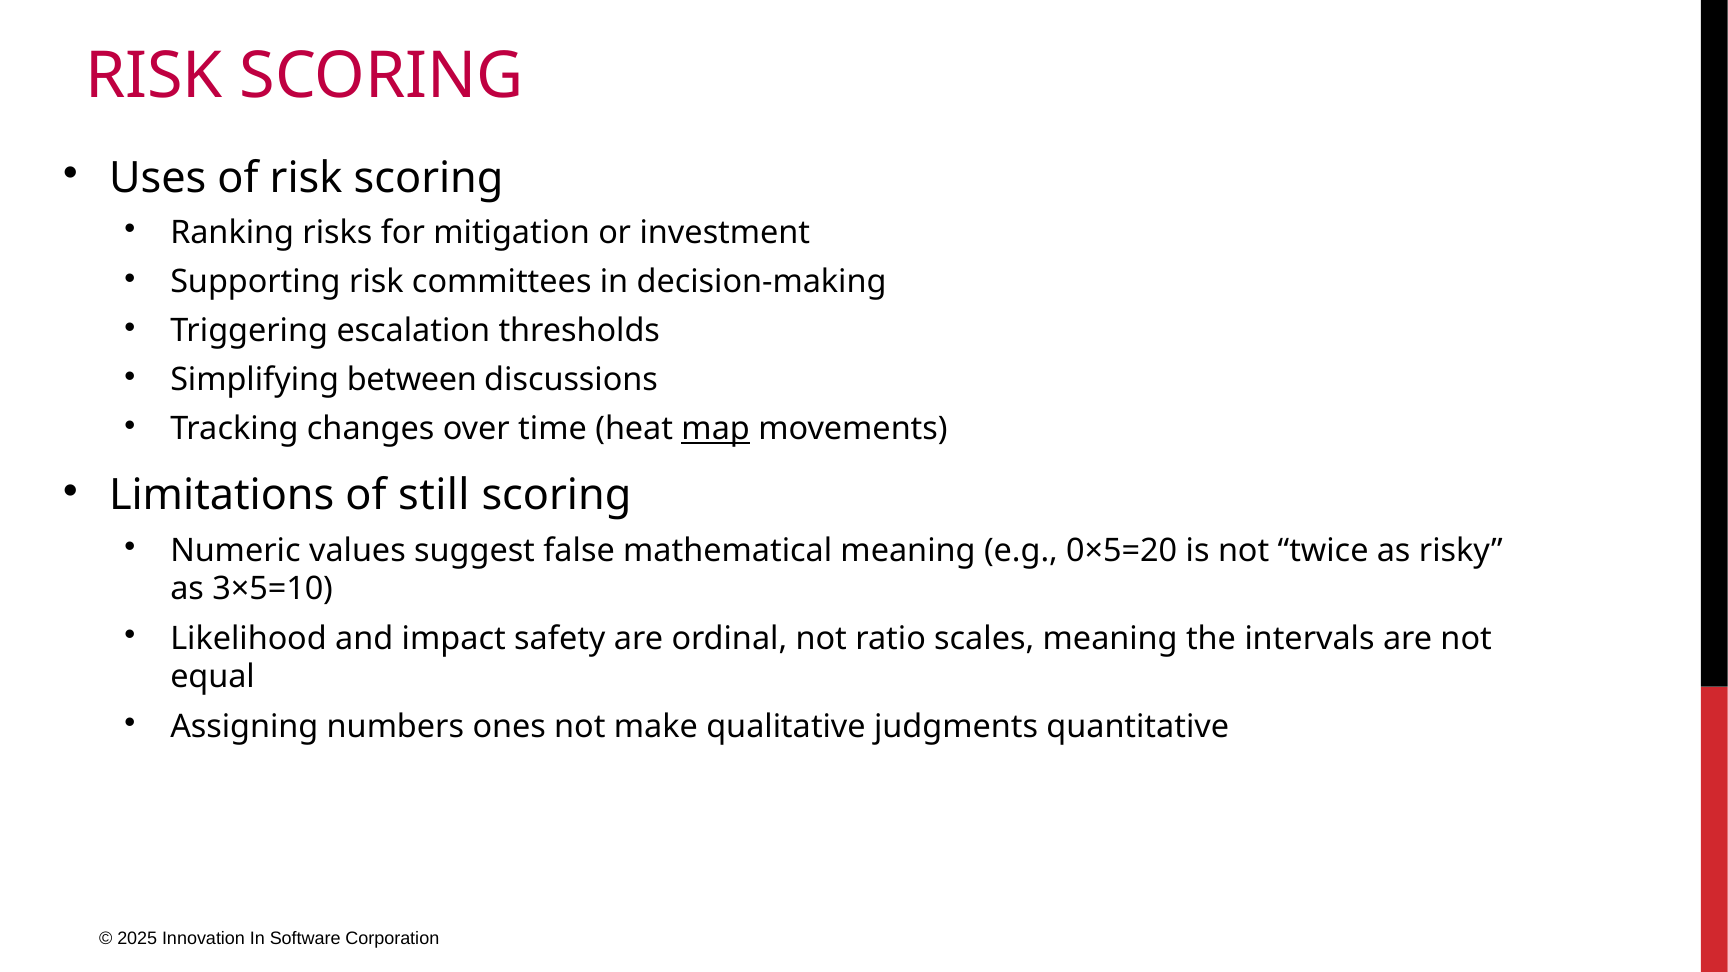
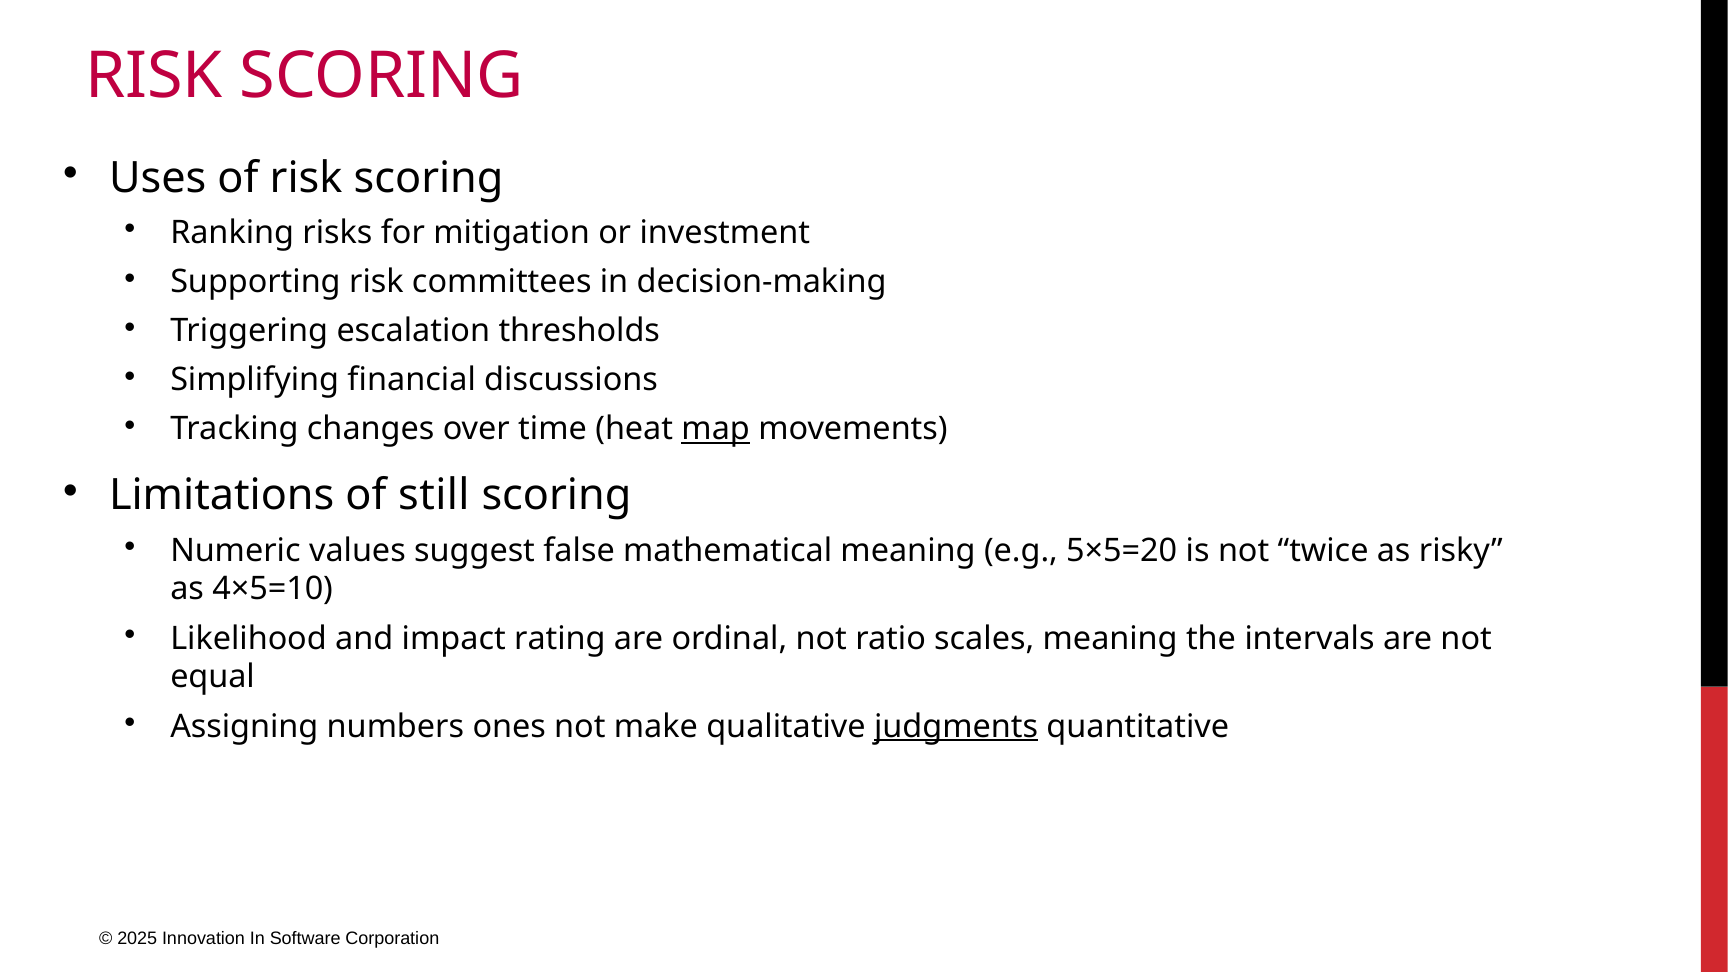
between: between -> financial (412, 380)
0×5=20: 0×5=20 -> 5×5=20 (1122, 550)
3×5=10: 3×5=10 -> 4×5=10 (273, 589)
safety: safety -> rating (560, 638)
judgments underline: none -> present (956, 726)
